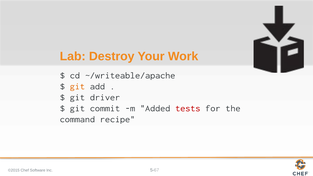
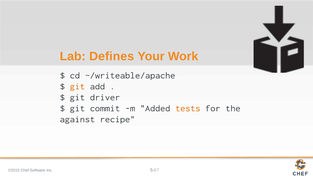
Destroy: Destroy -> Defines (112, 56)
tests colour: red -> orange (188, 108)
command: command -> against (77, 119)
